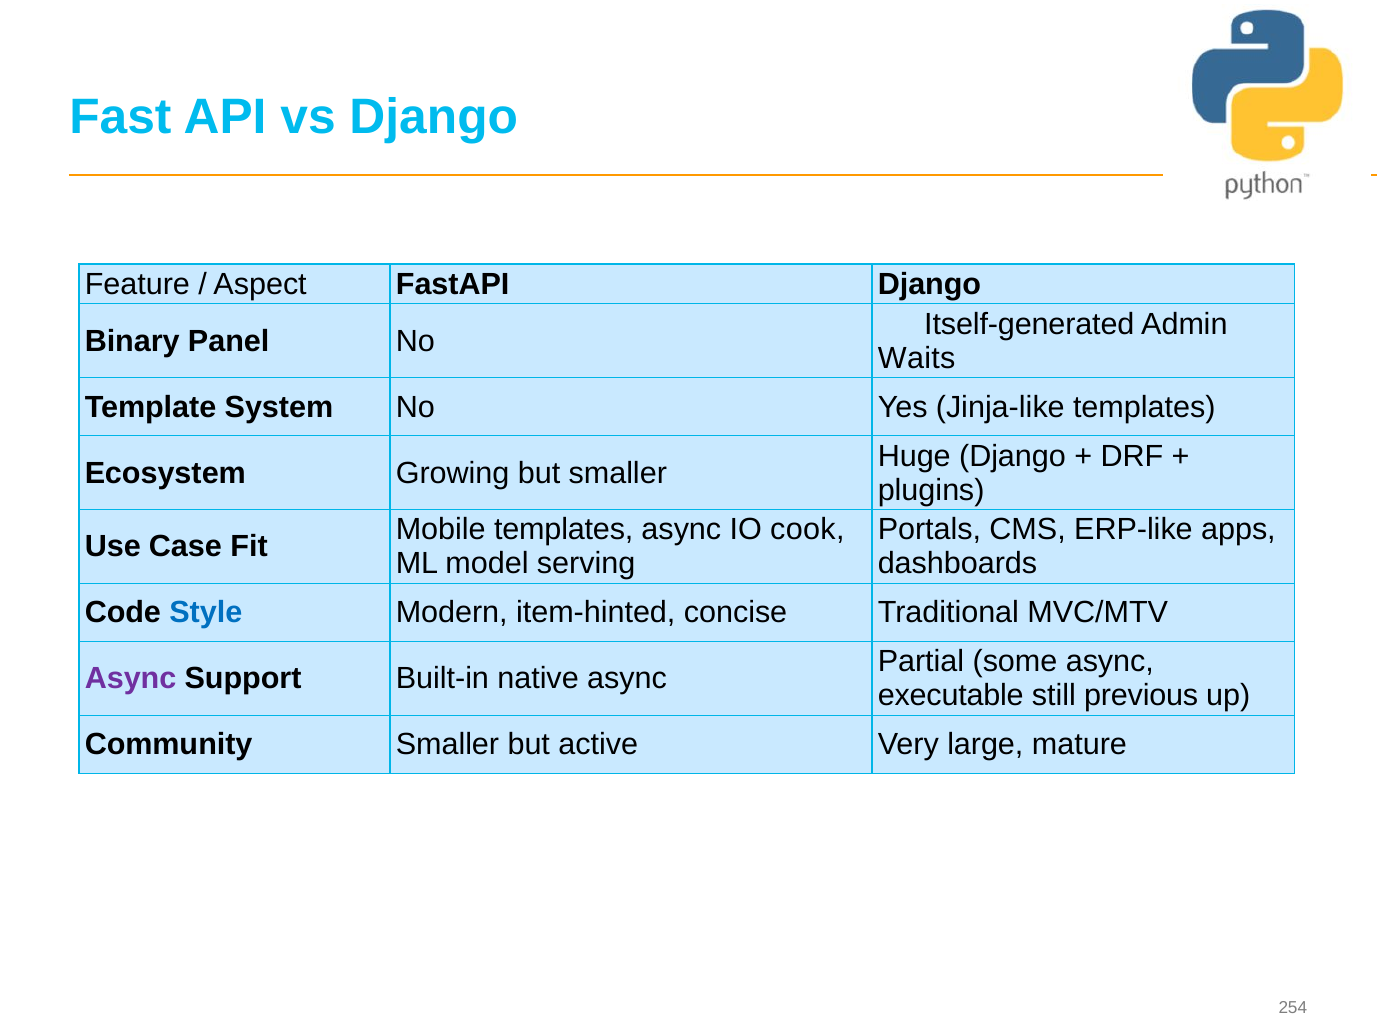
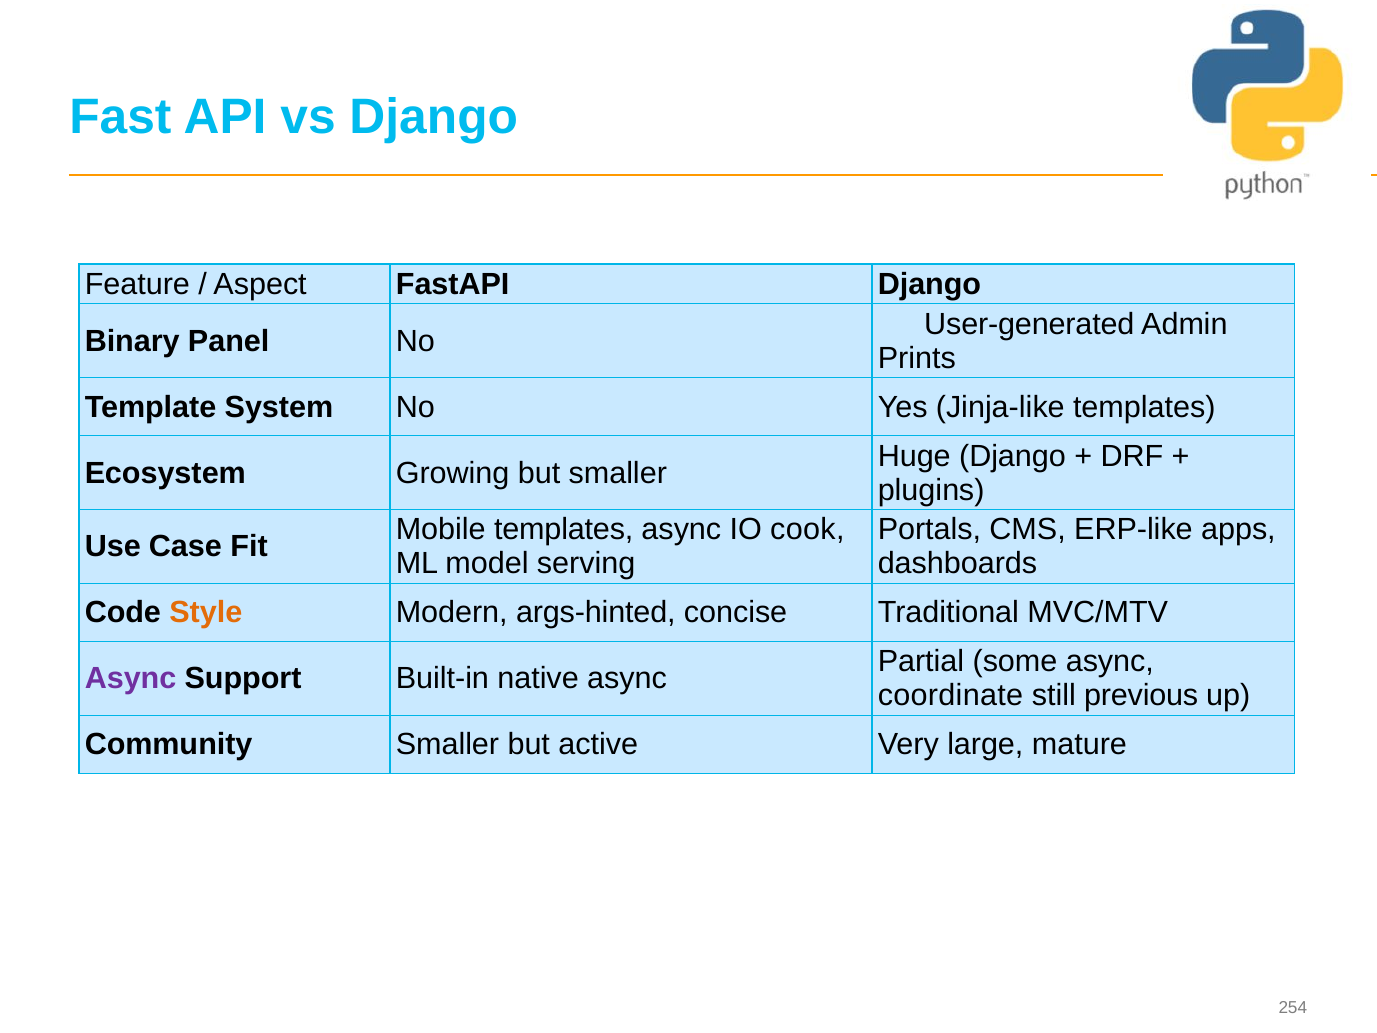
Itself-generated: Itself-generated -> User-generated (1029, 324)
Waits: Waits -> Prints (917, 358)
Style colour: blue -> orange (206, 613)
item-hinted: item-hinted -> args-hinted (596, 613)
executable: executable -> coordinate (950, 696)
